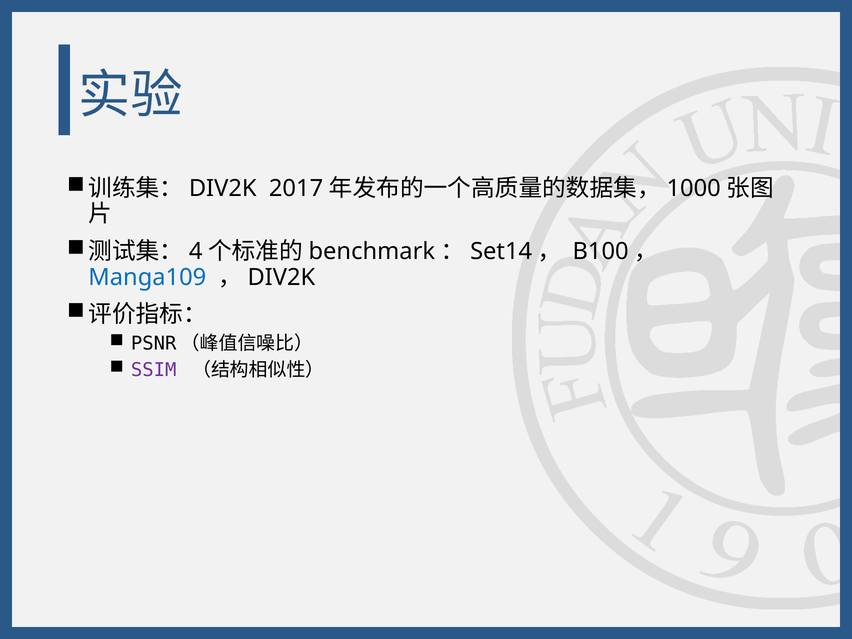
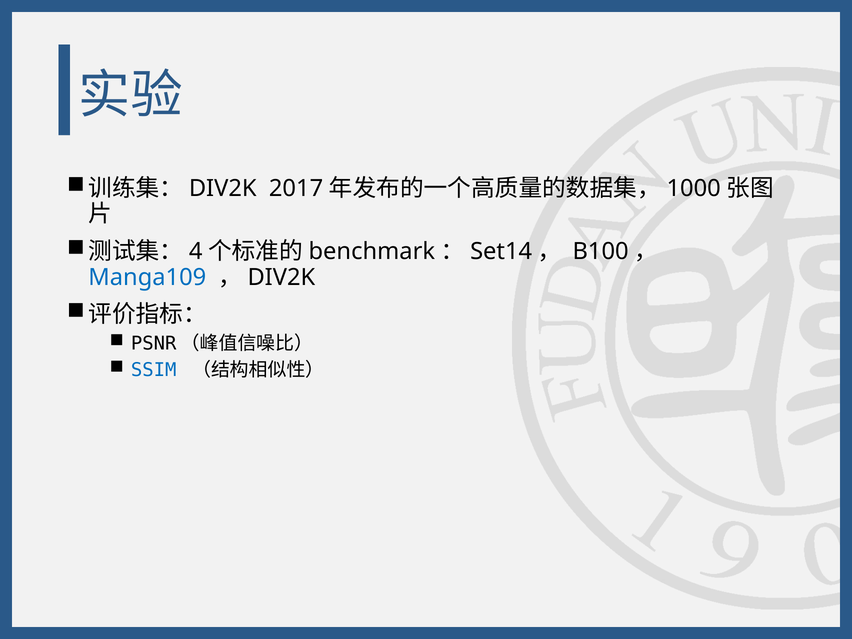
SSIM colour: purple -> blue (154, 370)
